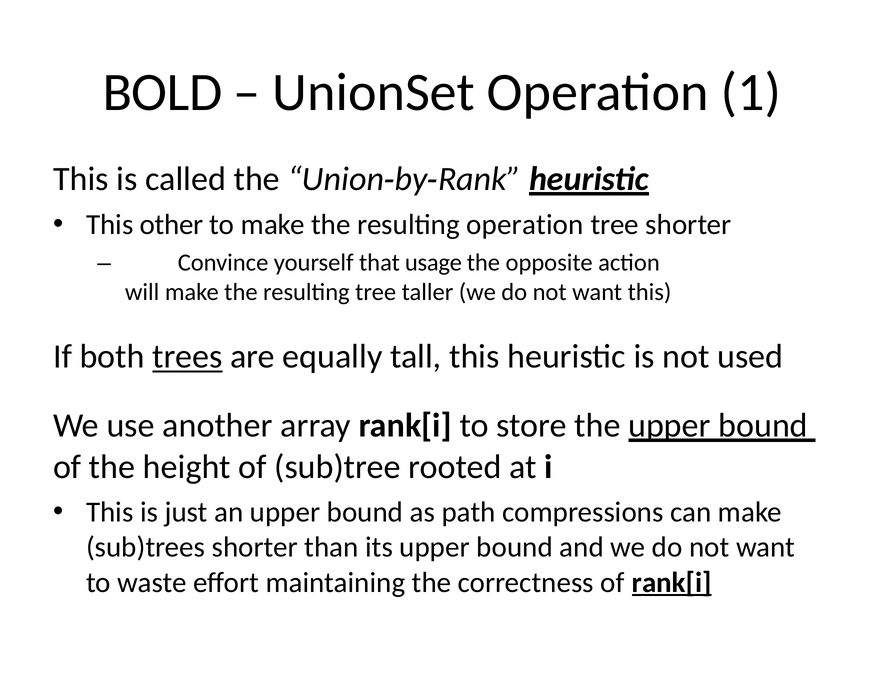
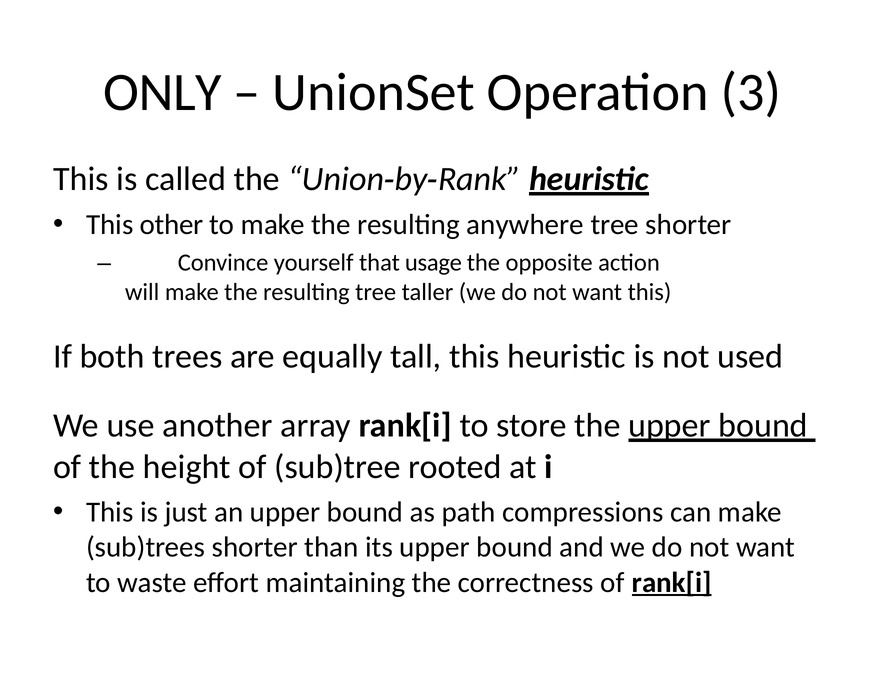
BOLD: BOLD -> ONLY (162, 92)
1: 1 -> 3 (751, 92)
resulting operation: operation -> anywhere (525, 224)
trees underline: present -> none (187, 357)
